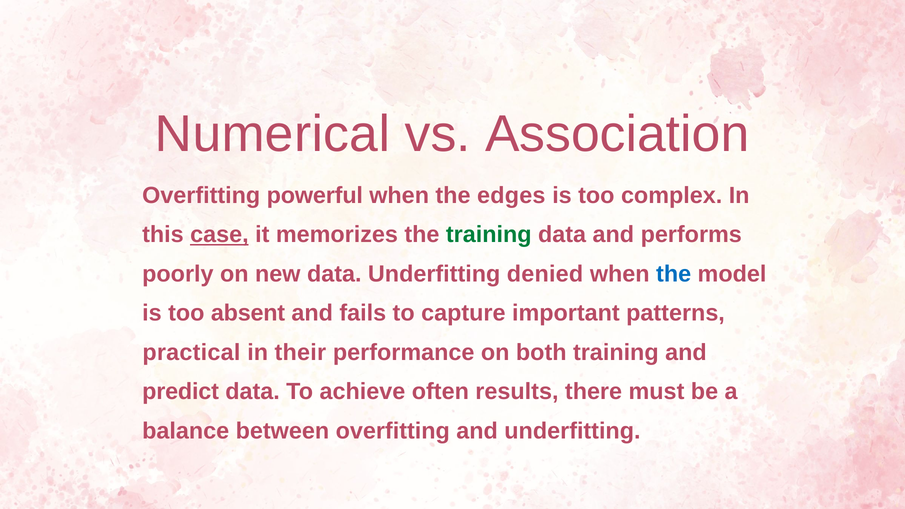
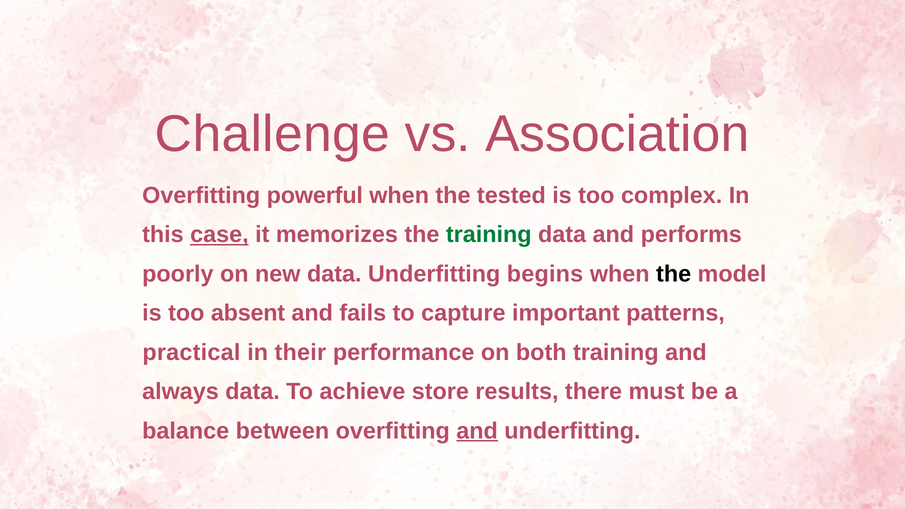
Numerical: Numerical -> Challenge (272, 134)
edges: edges -> tested (511, 195)
denied: denied -> begins (545, 274)
the colour: blue -> black (674, 274)
predict: predict -> always (180, 392)
often: often -> store (440, 392)
and underline: none -> present (477, 431)
